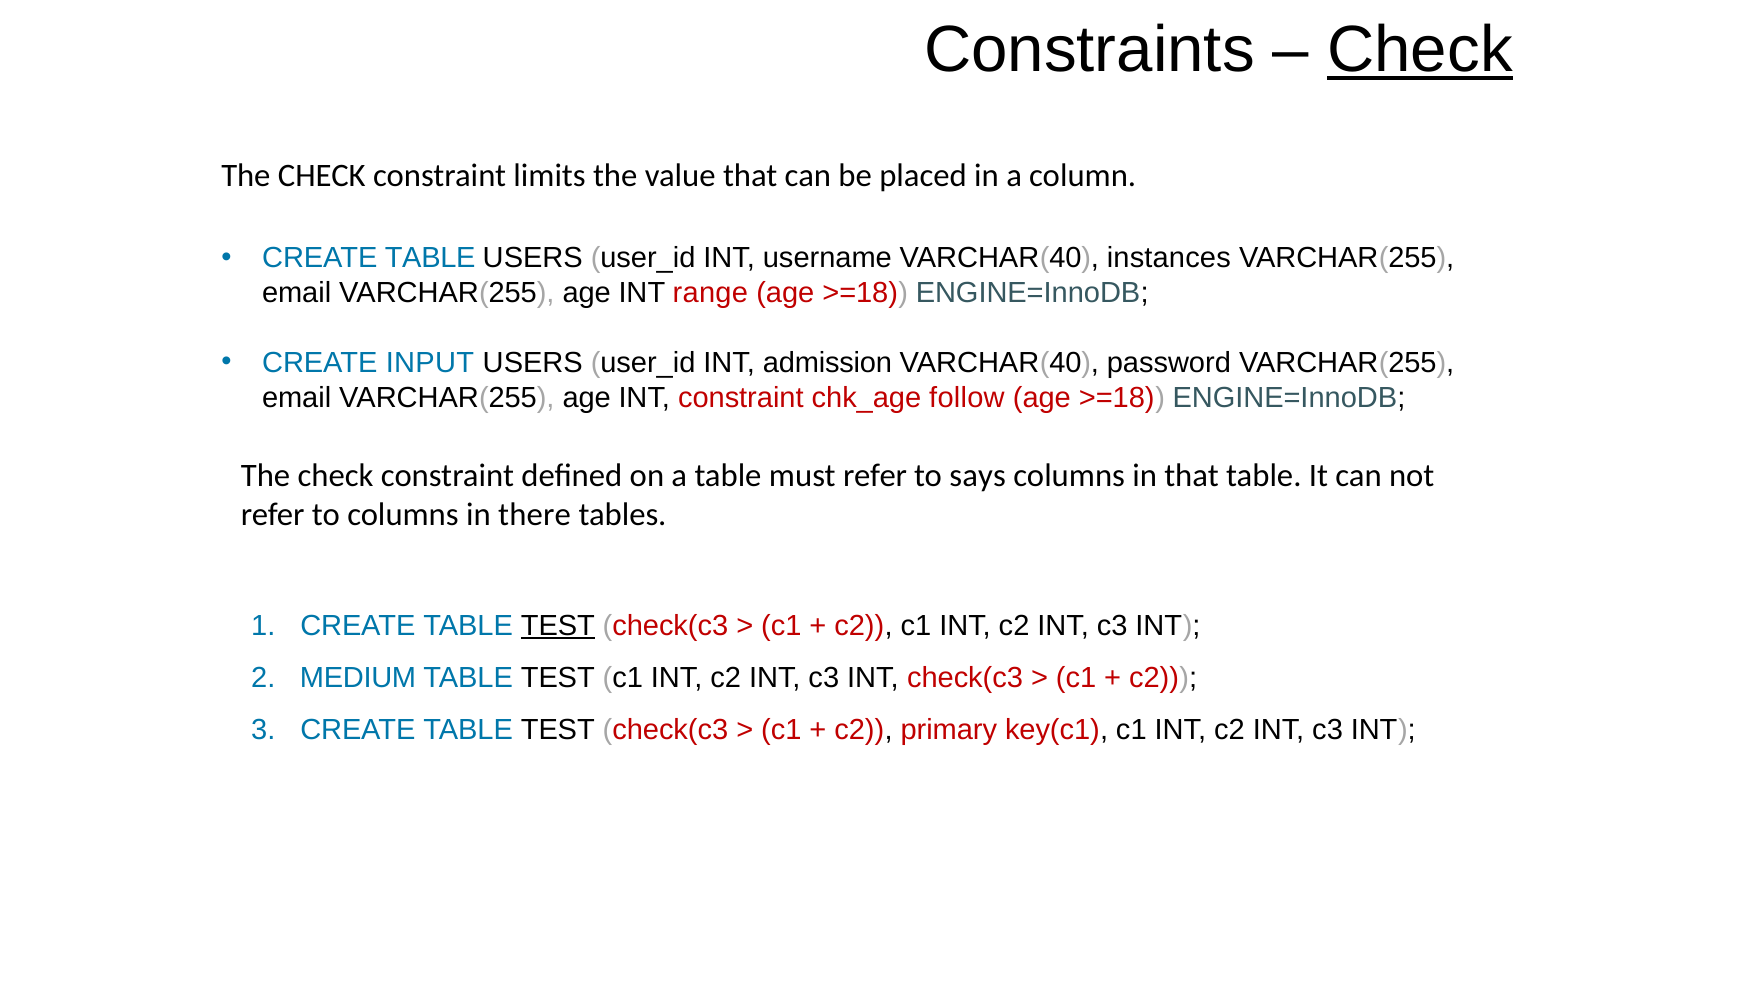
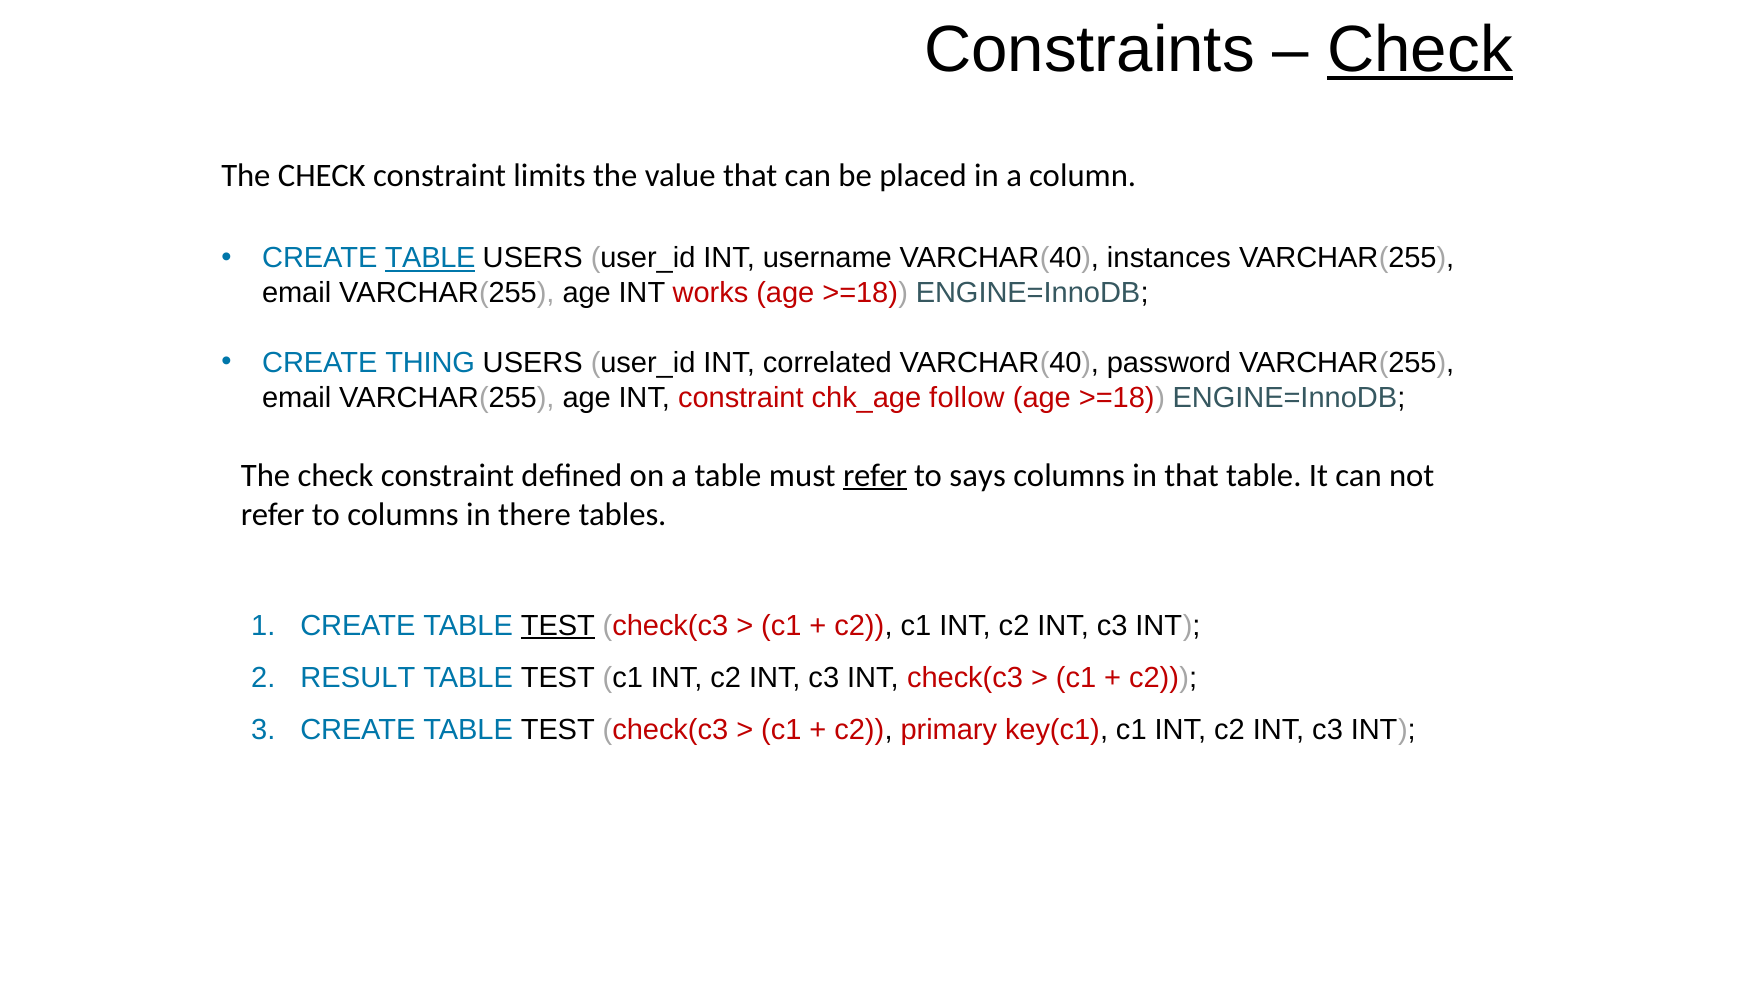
TABLE underline: none -> present (430, 258)
range: range -> works (711, 293)
INPUT: INPUT -> THING (430, 363)
admission: admission -> correlated (827, 363)
refer underline: none -> present (875, 475)
MEDIUM: MEDIUM -> RESULT (358, 678)
